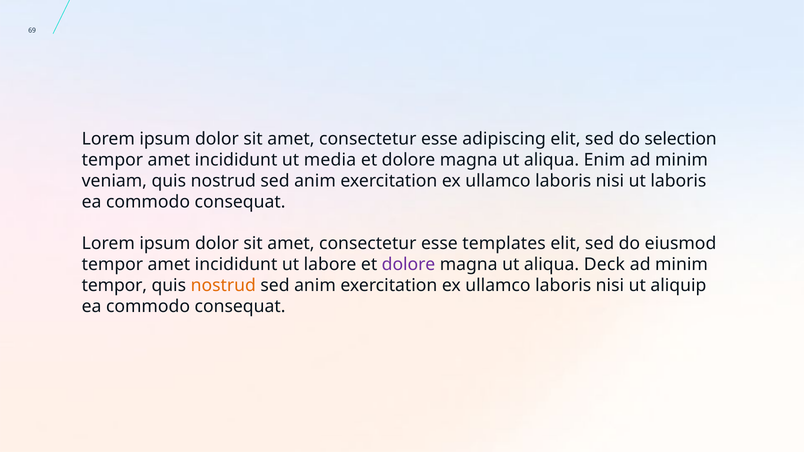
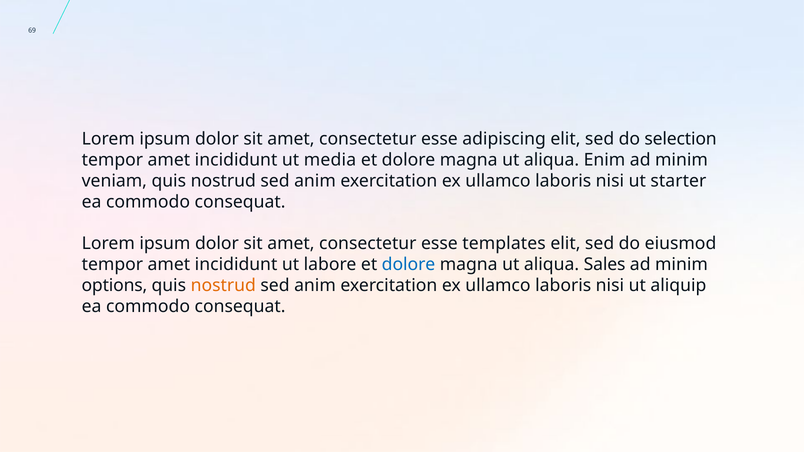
ut laboris: laboris -> starter (678, 181)
dolore colour: purple -> blue (409, 264)
Deck: Deck -> Sales (605, 264)
tempor: tempor -> options (114, 286)
